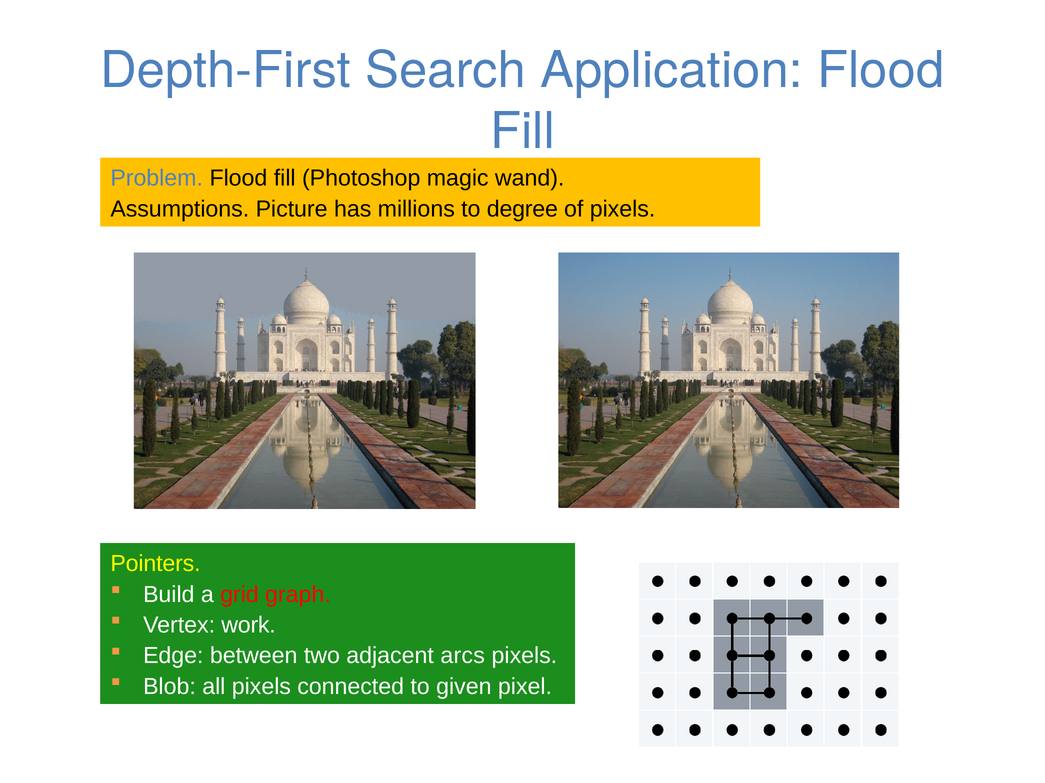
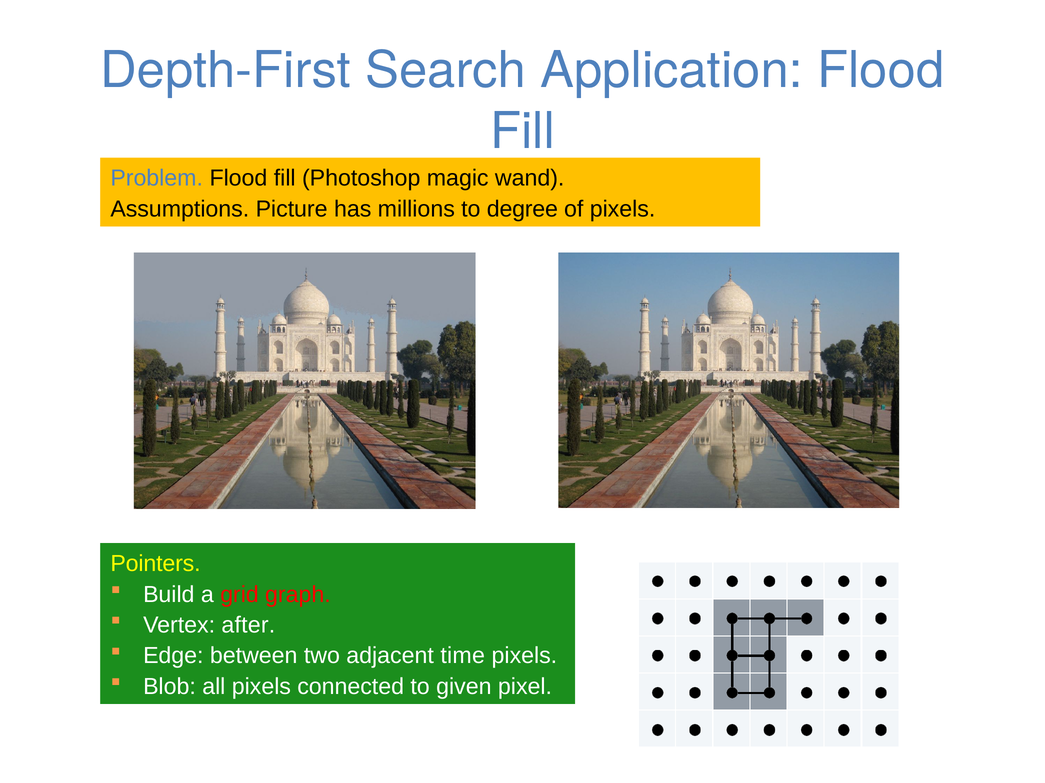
work: work -> after (248, 626)
arcs: arcs -> time (463, 656)
